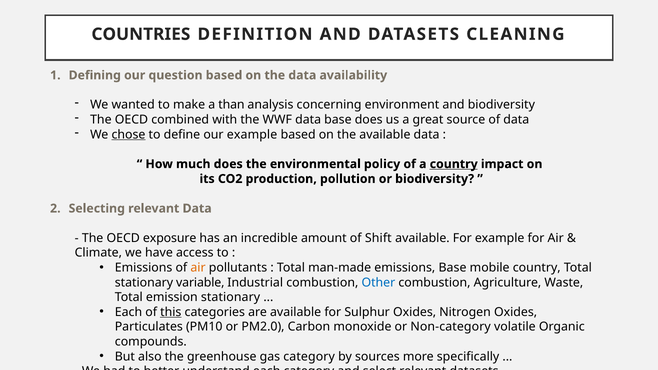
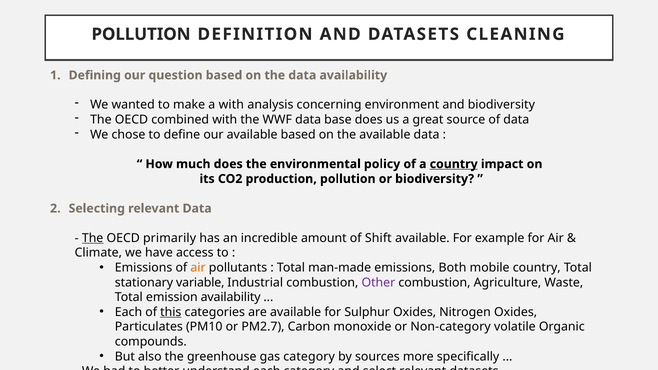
COUNTRIES: COUNTRIES -> POLLUTION (141, 34)
a than: than -> with (231, 105)
chose underline: present -> none (128, 134)
our example: example -> available (252, 134)
The underline: none -> present (93, 238)
exposure: exposure -> primarily (170, 238)
emissions Base: Base -> Both (452, 268)
Other colour: blue -> purple (378, 283)
emission stationary: stationary -> availability (231, 297)
PM2.0: PM2.0 -> PM2.7 (263, 327)
